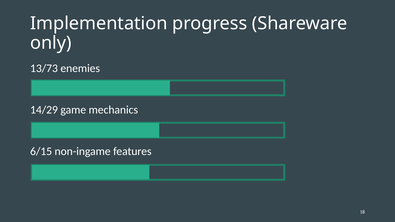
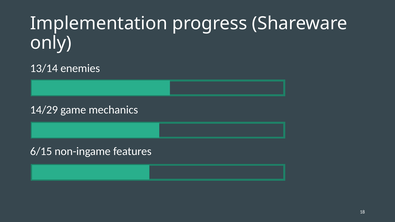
13/73: 13/73 -> 13/14 (44, 68)
